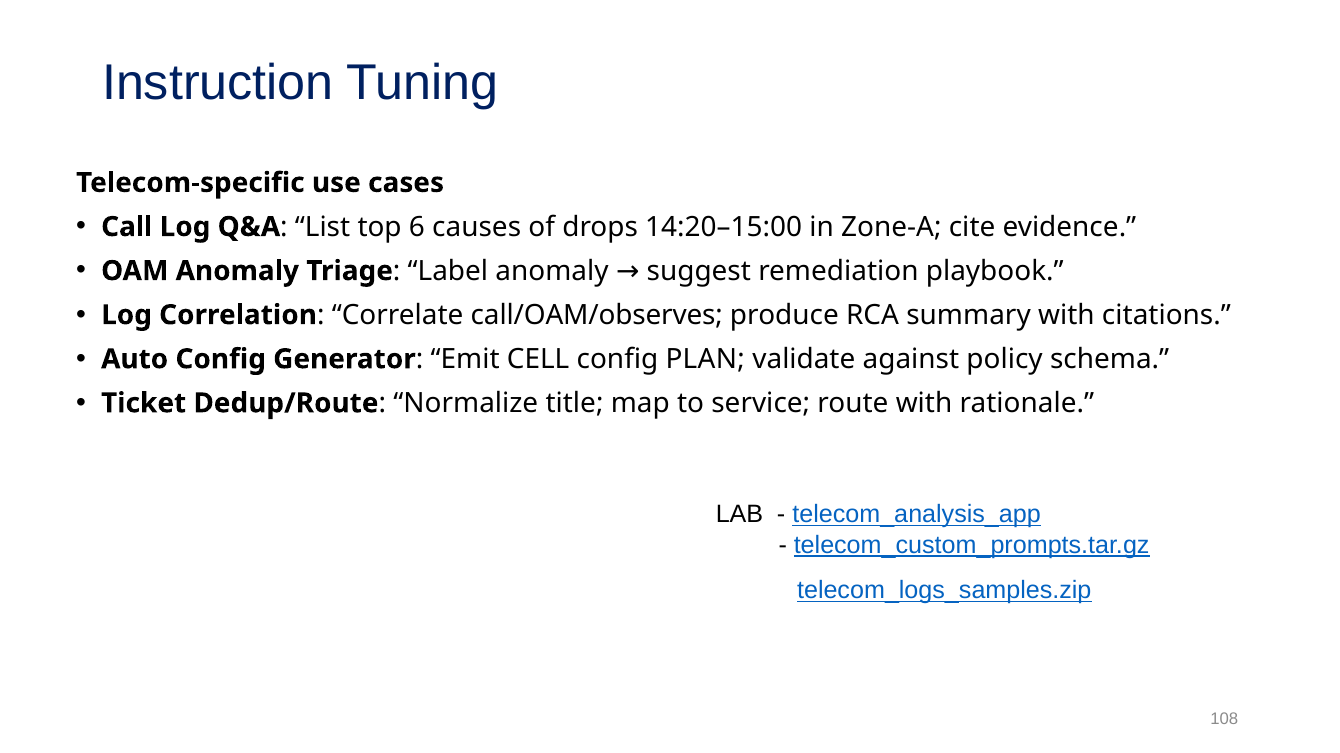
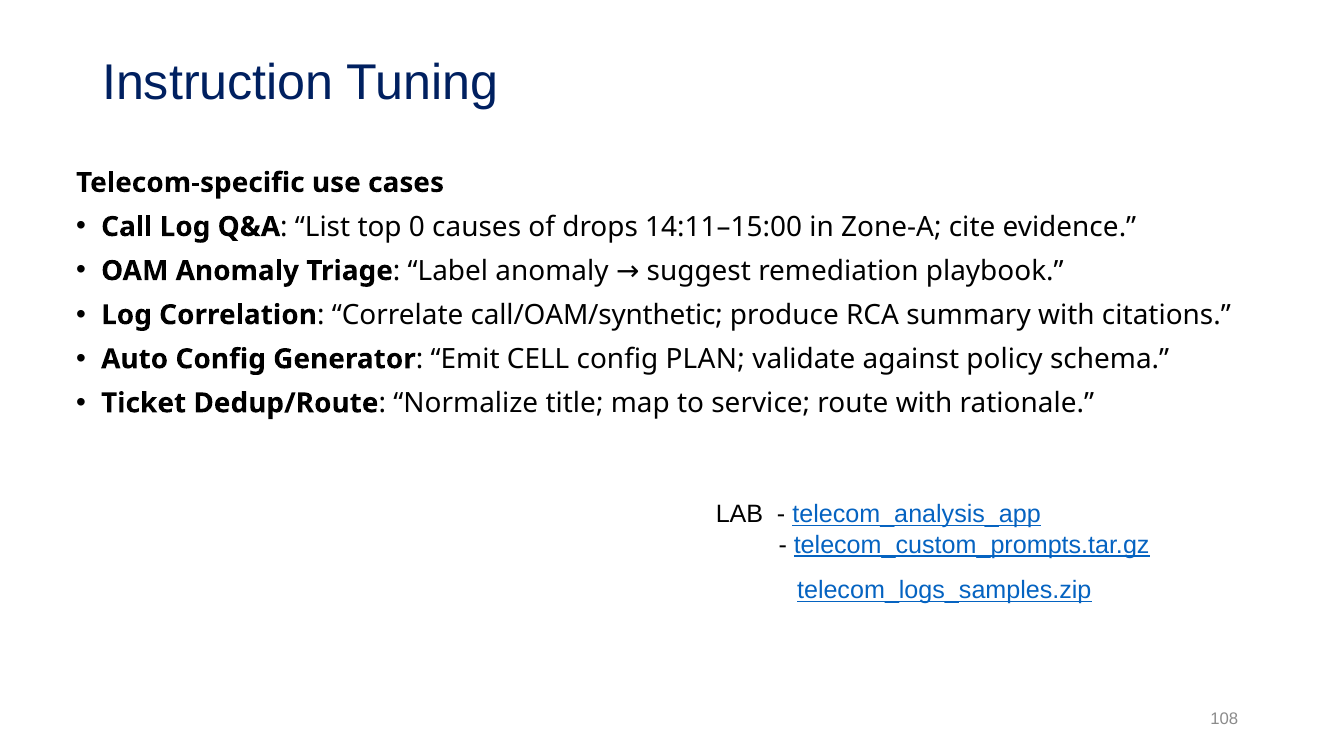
6: 6 -> 0 (417, 227)
14:20–15:00: 14:20–15:00 -> 14:11–15:00 (724, 227)
call/OAM/observes: call/OAM/observes -> call/OAM/synthetic (597, 315)
